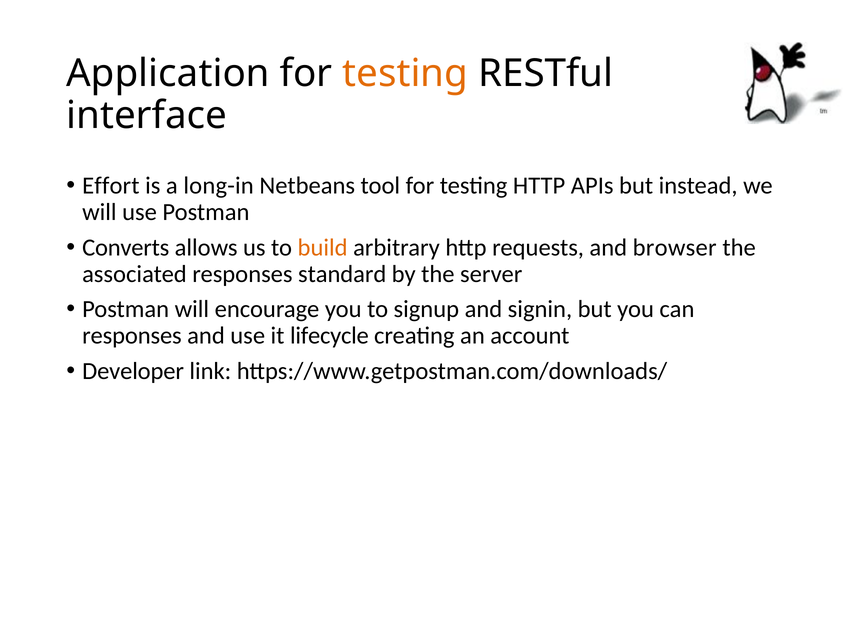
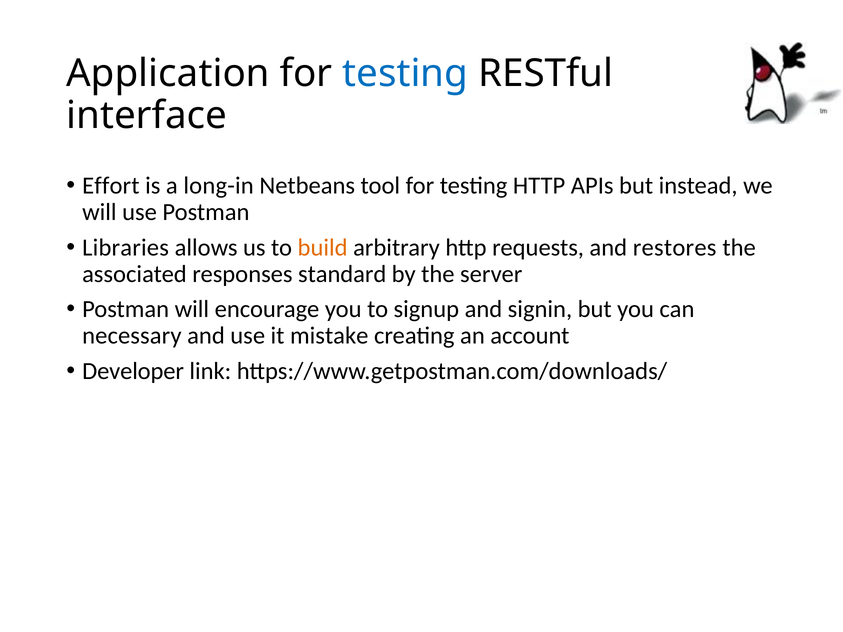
testing colour: orange -> blue (405, 74)
Converts: Converts -> Libraries (126, 248)
browser: browser -> restores (675, 248)
responses: responses -> necessary (132, 336)
lifecycle: lifecycle -> mistake (329, 336)
